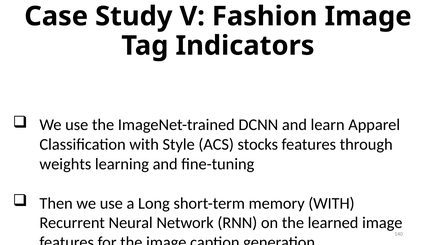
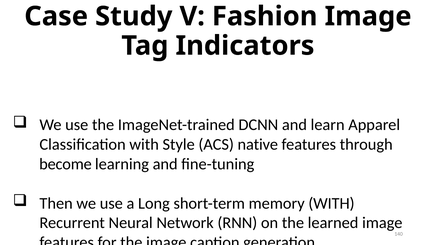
stocks: stocks -> native (258, 145)
weights: weights -> become (65, 164)
